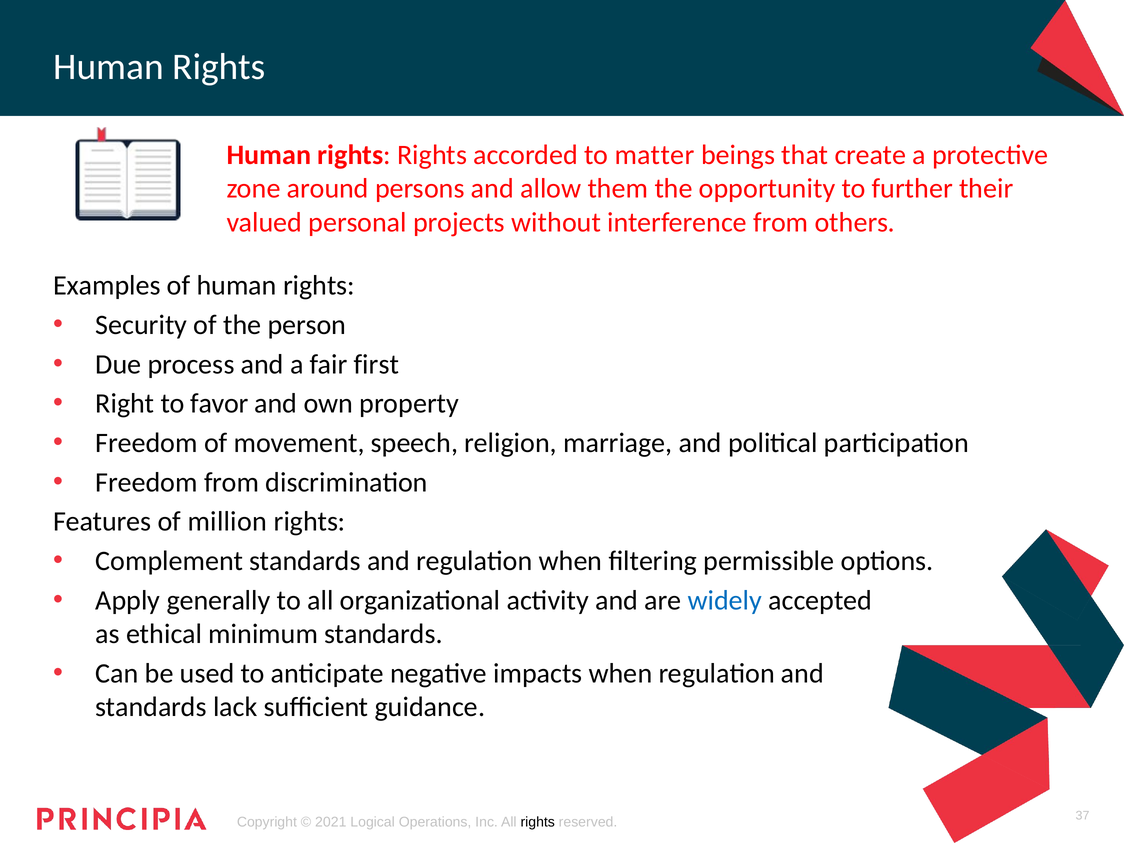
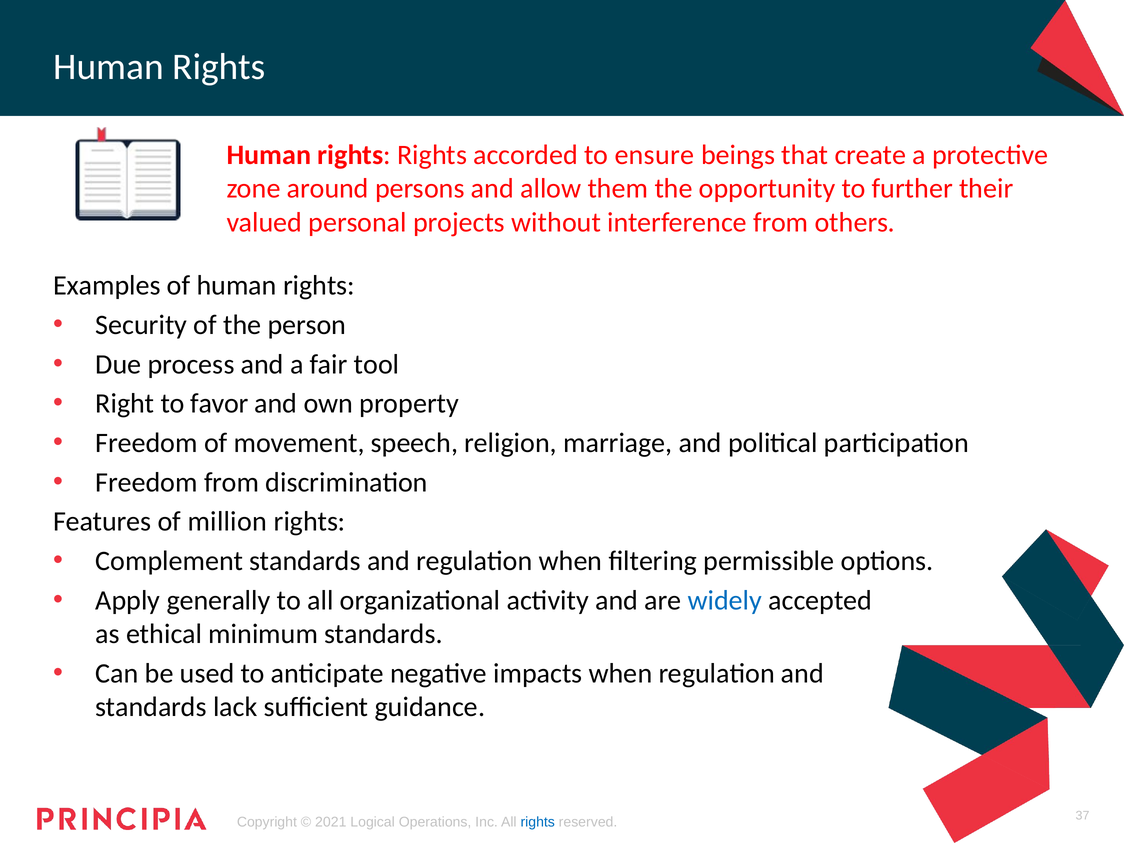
matter: matter -> ensure (654, 155)
first: first -> tool (377, 364)
rights colour: black -> blue (538, 822)
